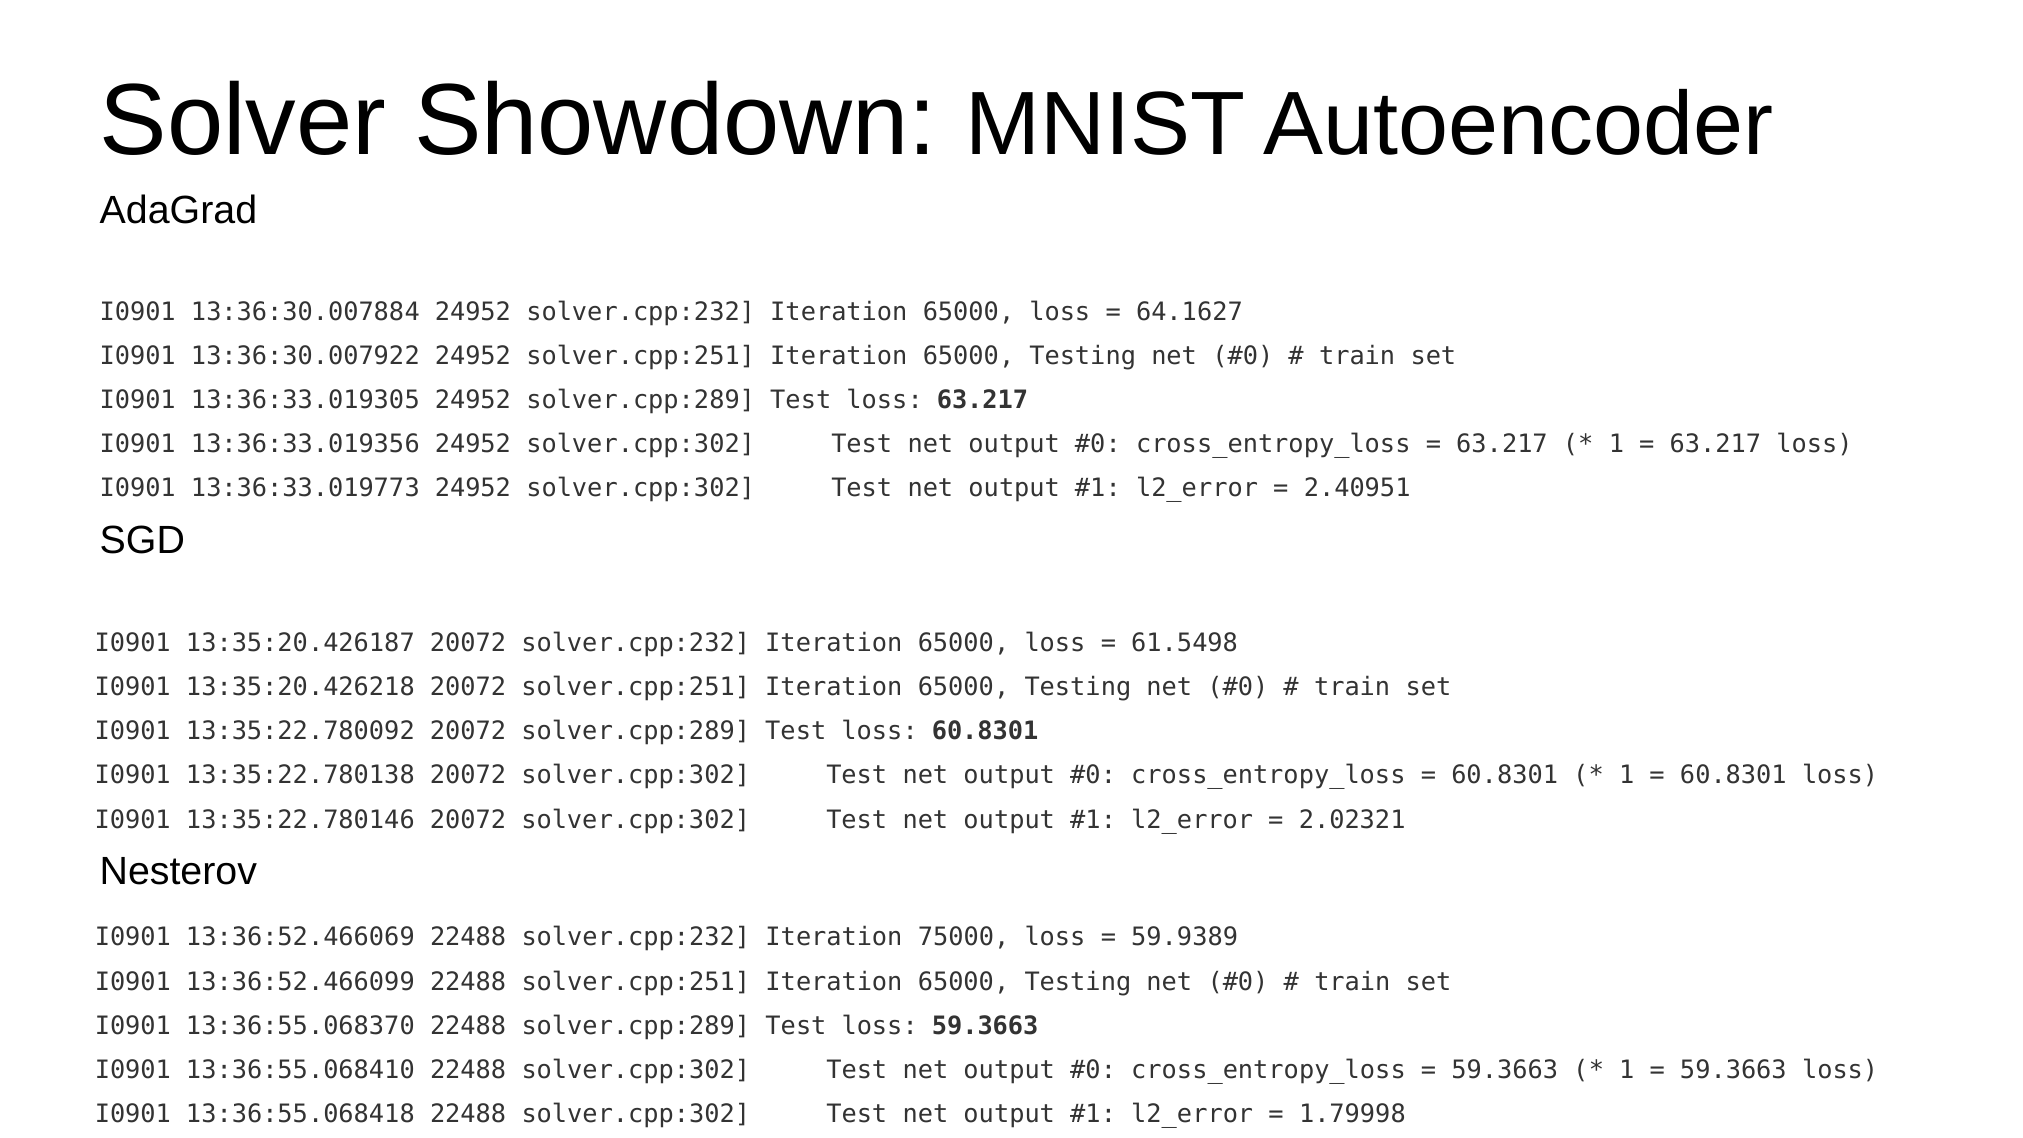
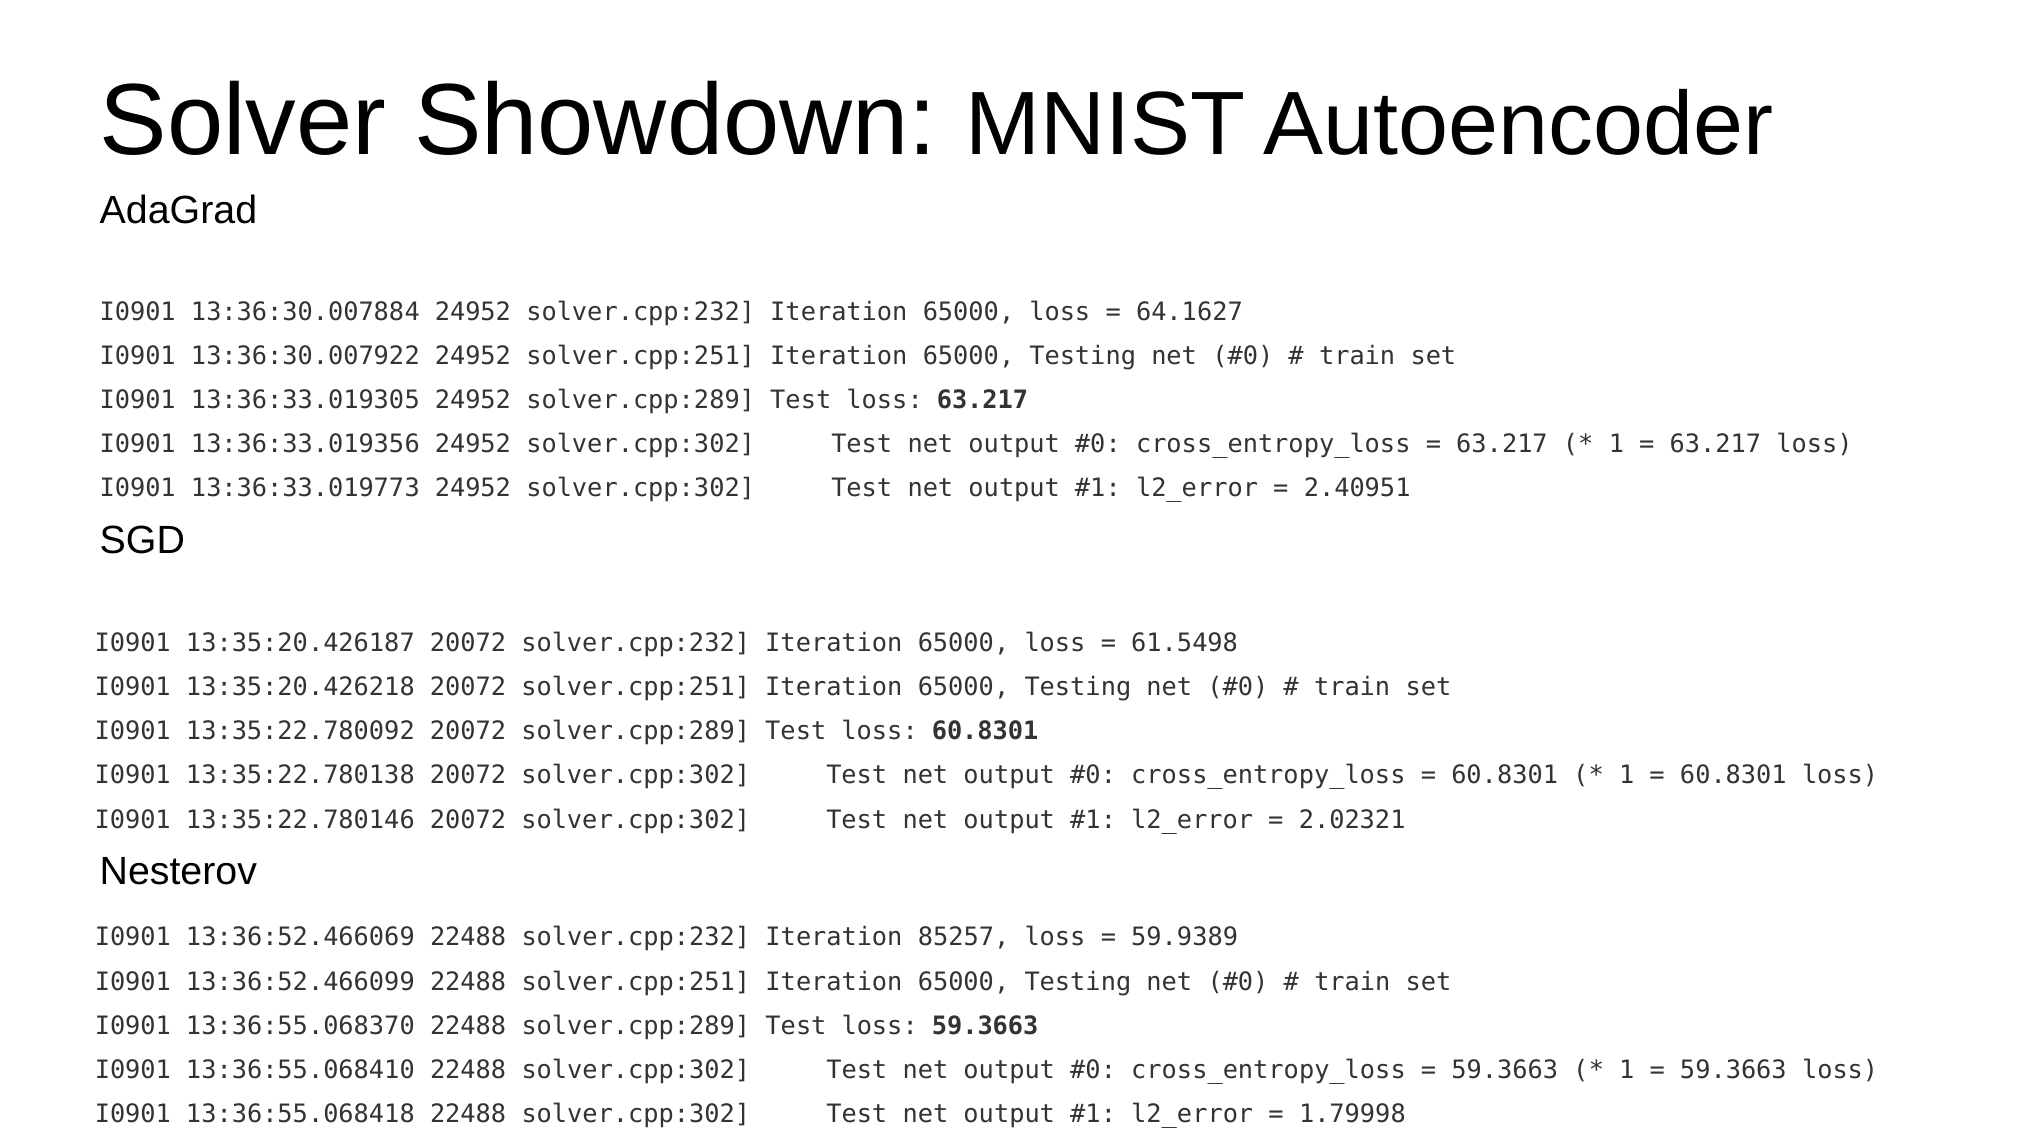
75000: 75000 -> 85257 (964, 938)
